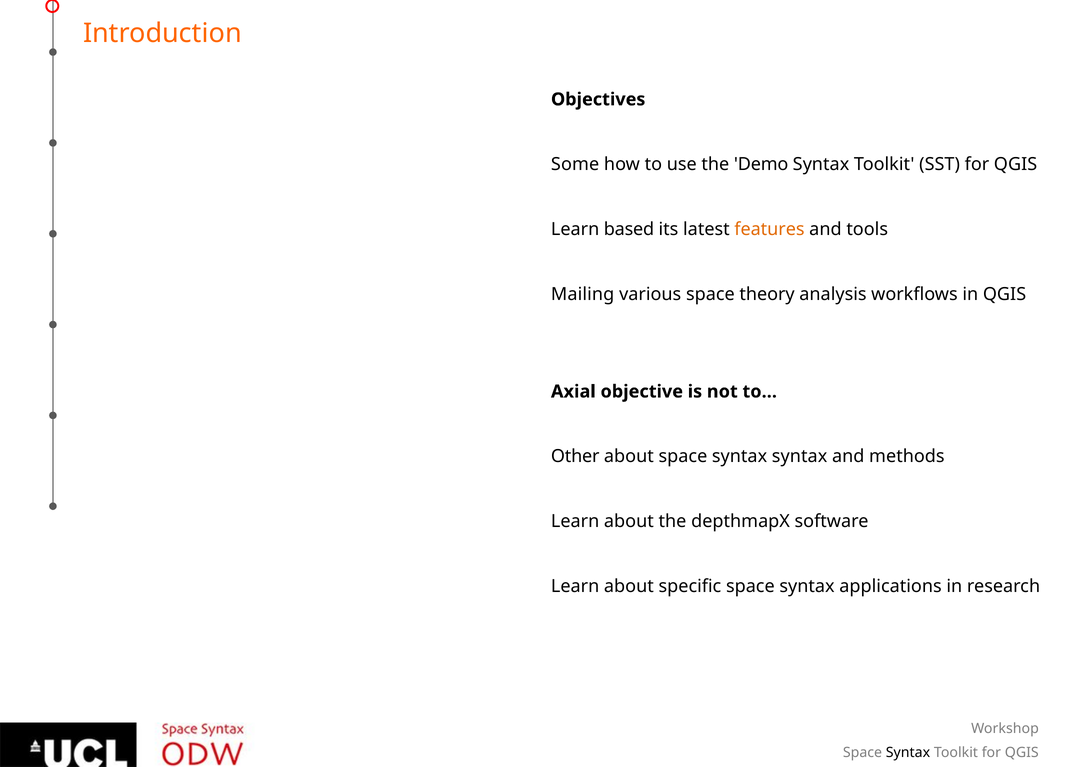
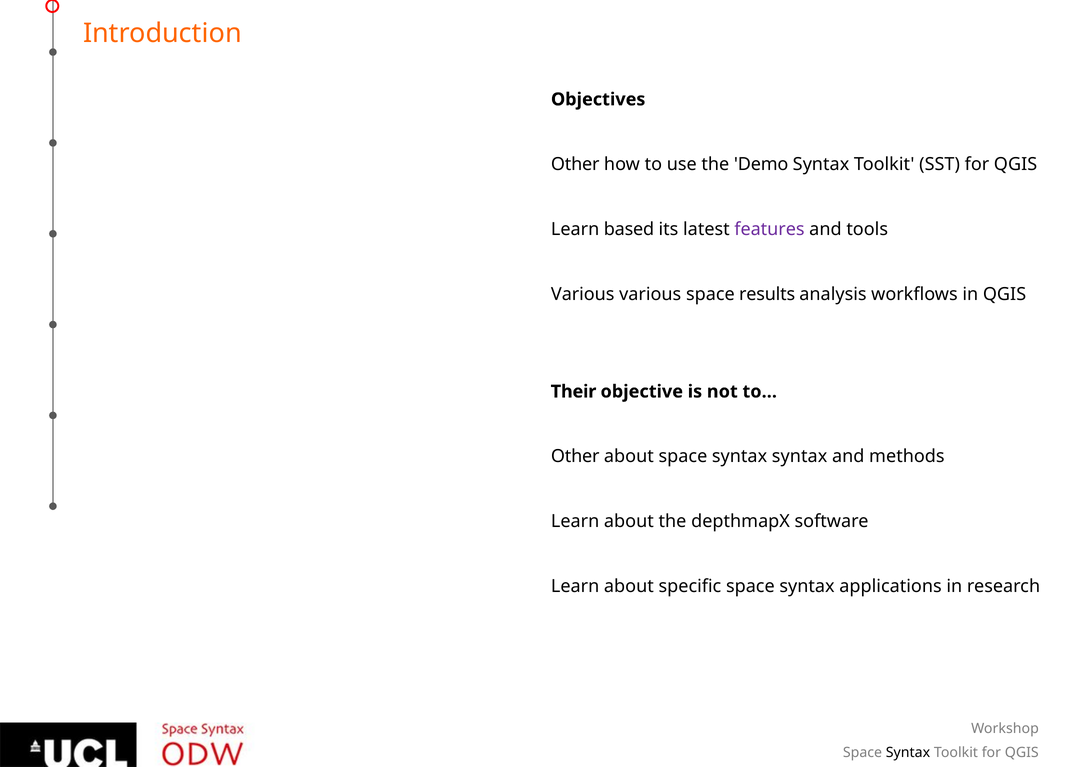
Some: Some -> Other (575, 164)
features colour: orange -> purple (769, 229)
Mailing: Mailing -> Various (583, 294)
theory: theory -> results (767, 294)
Axial: Axial -> Their (574, 391)
